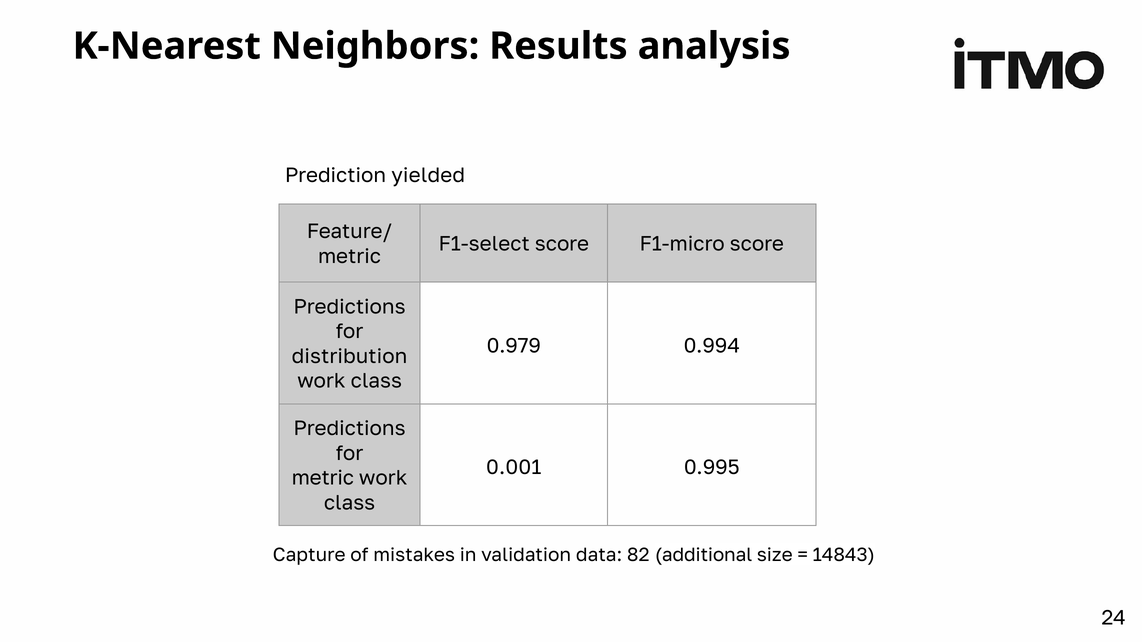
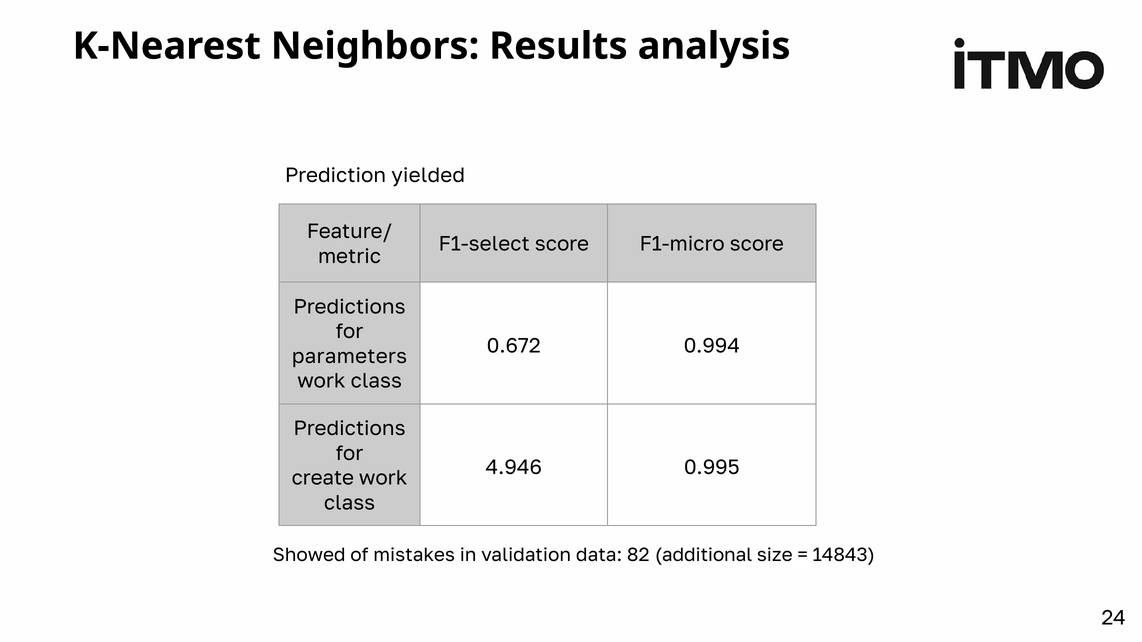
0.979: 0.979 -> 0.672 (514, 346)
distribution: distribution -> parameters (350, 356)
0.001: 0.001 -> 4.946 (514, 468)
metric: metric -> create (323, 478)
Capture: Capture -> Showed (309, 555)
